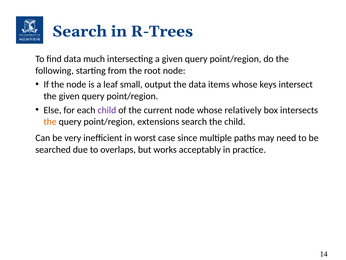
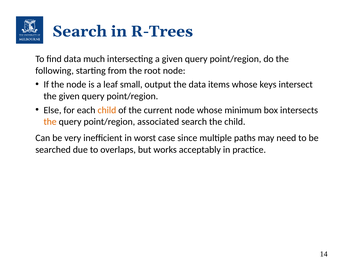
child colour: purple -> orange (107, 110)
relatively: relatively -> minimum (243, 110)
extensions: extensions -> associated (158, 121)
